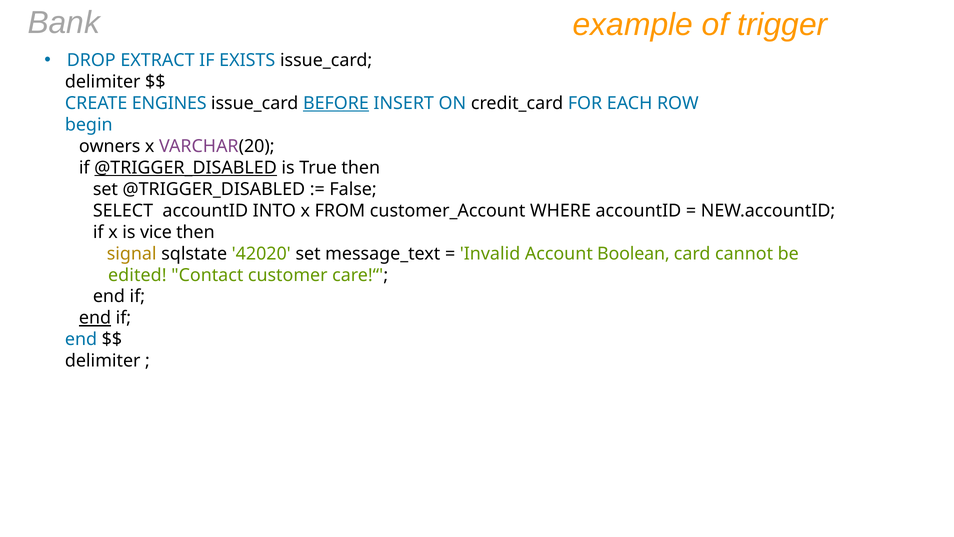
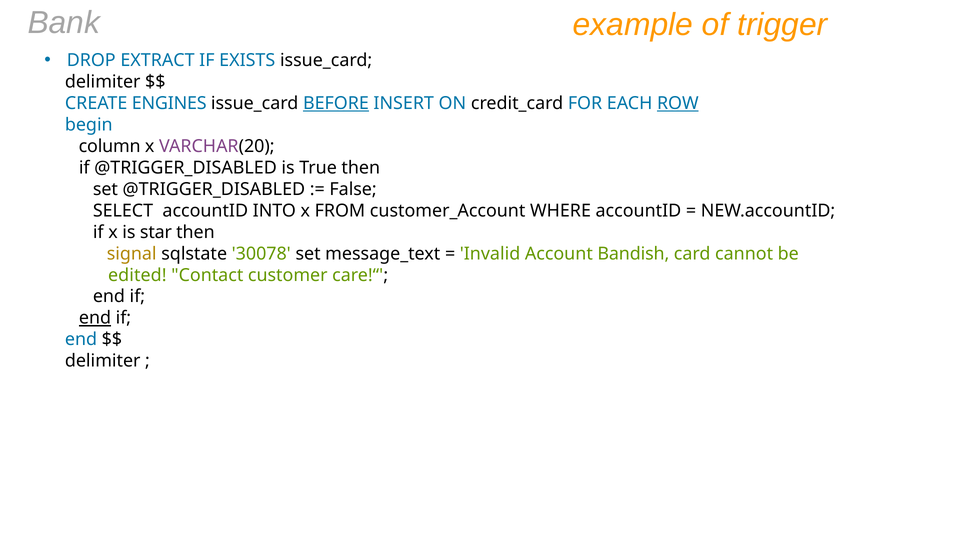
ROW underline: none -> present (678, 103)
owners: owners -> column (110, 146)
@TRIGGER_DISABLED underline: present -> none (186, 168)
vice: vice -> star (156, 232)
42020: 42020 -> 30078 (261, 253)
Boolean: Boolean -> Bandish (633, 253)
